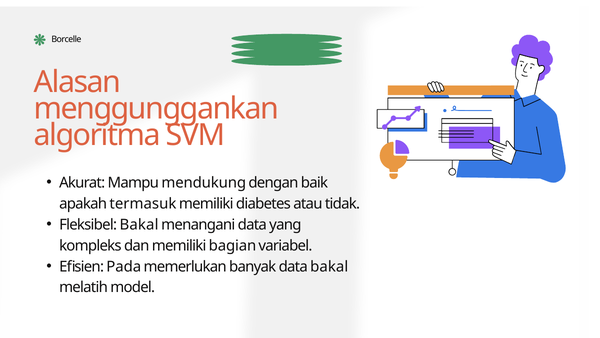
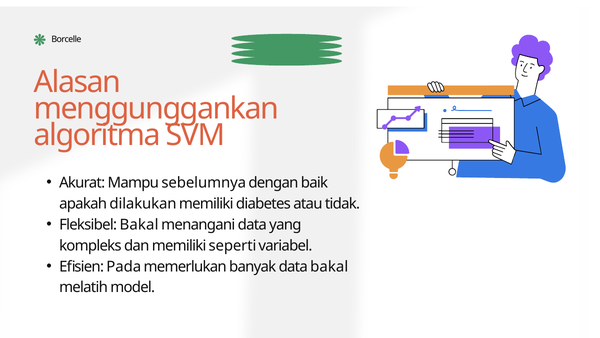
mendukung: mendukung -> sebelumnya (204, 183)
termasuk: termasuk -> dilakukan (143, 203)
bagian: bagian -> seperti (232, 245)
